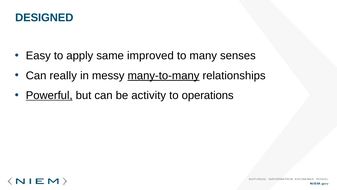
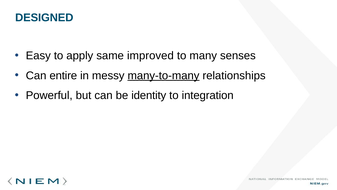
really: really -> entire (63, 75)
Powerful underline: present -> none (49, 95)
activity: activity -> identity (149, 95)
operations: operations -> integration (208, 95)
